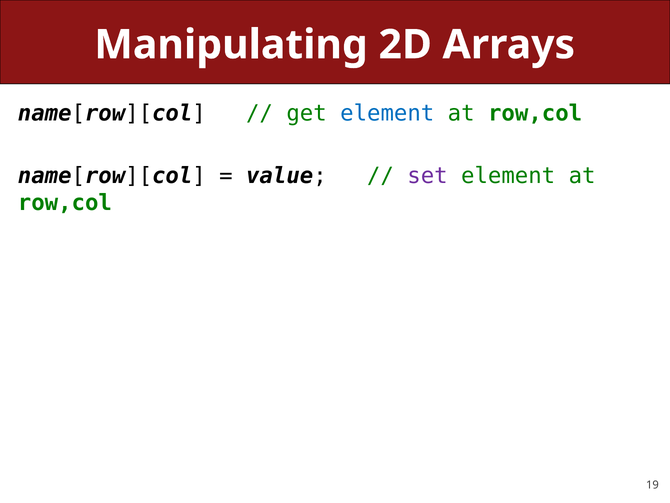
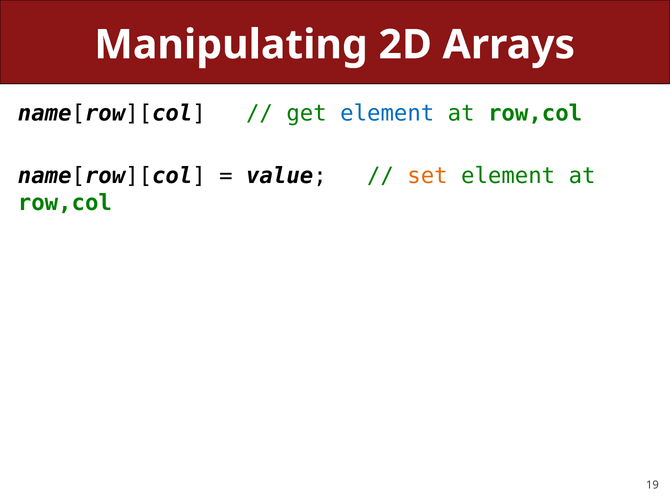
set colour: purple -> orange (427, 176)
